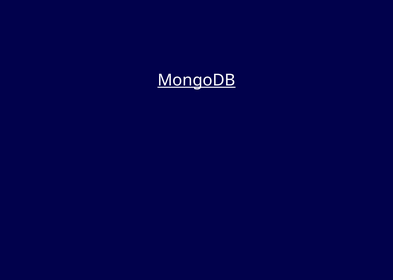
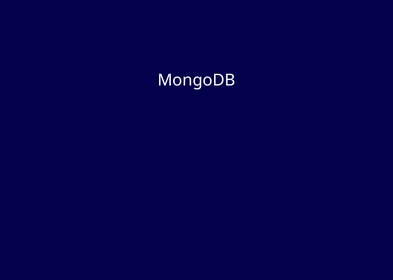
MongoDB underline: present -> none (196, 80)
